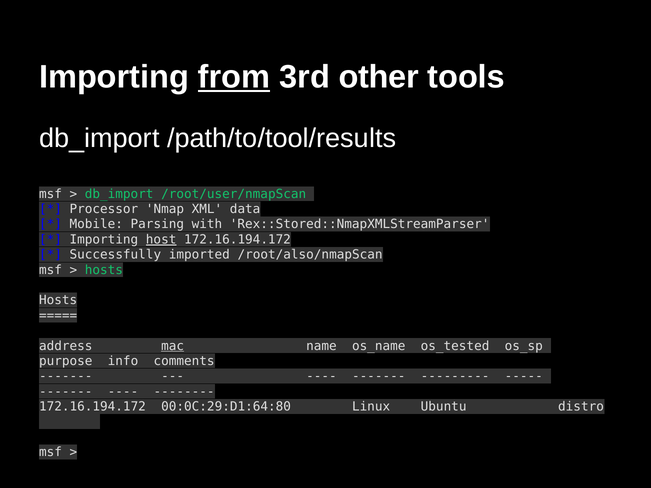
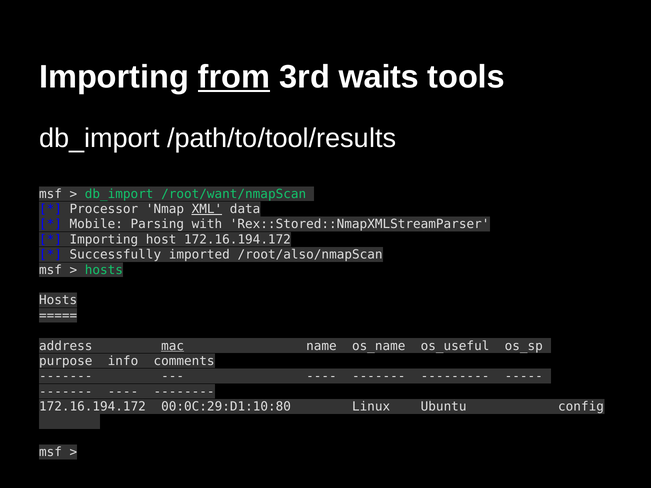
other: other -> waits (379, 77)
/root/user/nmapScan: /root/user/nmapScan -> /root/want/nmapScan (234, 194)
XML underline: none -> present (207, 209)
host underline: present -> none (161, 240)
os_tested: os_tested -> os_useful (455, 346)
00:0C:29:D1:64:80: 00:0C:29:D1:64:80 -> 00:0C:29:D1:10:80 (226, 407)
distro: distro -> config (581, 407)
